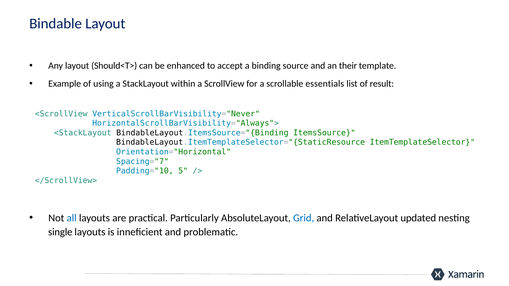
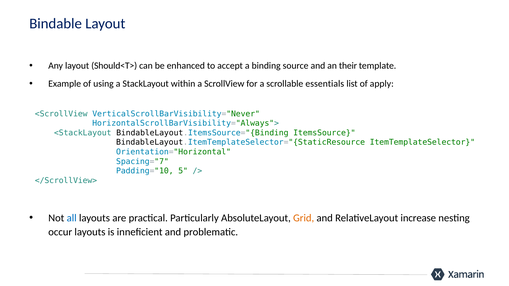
result: result -> apply (382, 84)
Grid colour: blue -> orange (304, 218)
updated: updated -> increase (418, 218)
single: single -> occur (60, 232)
